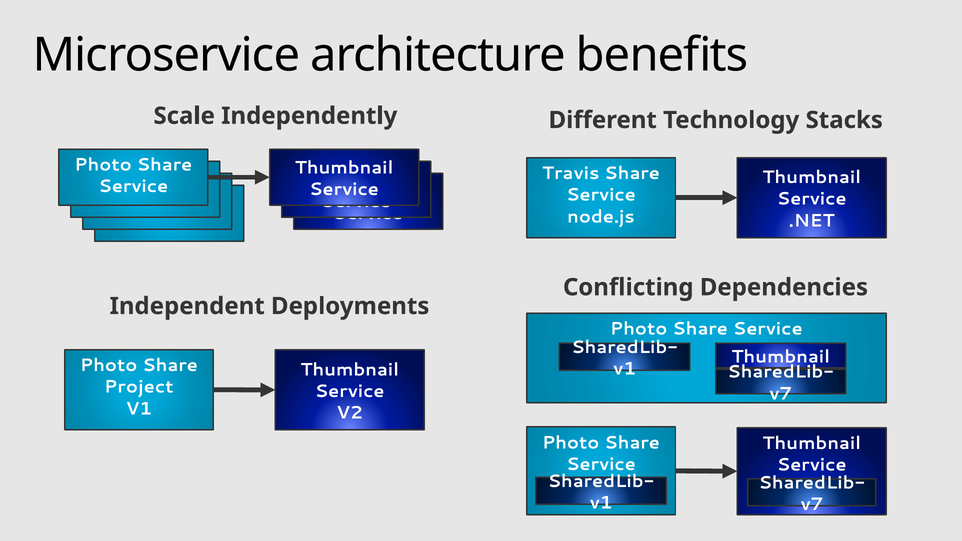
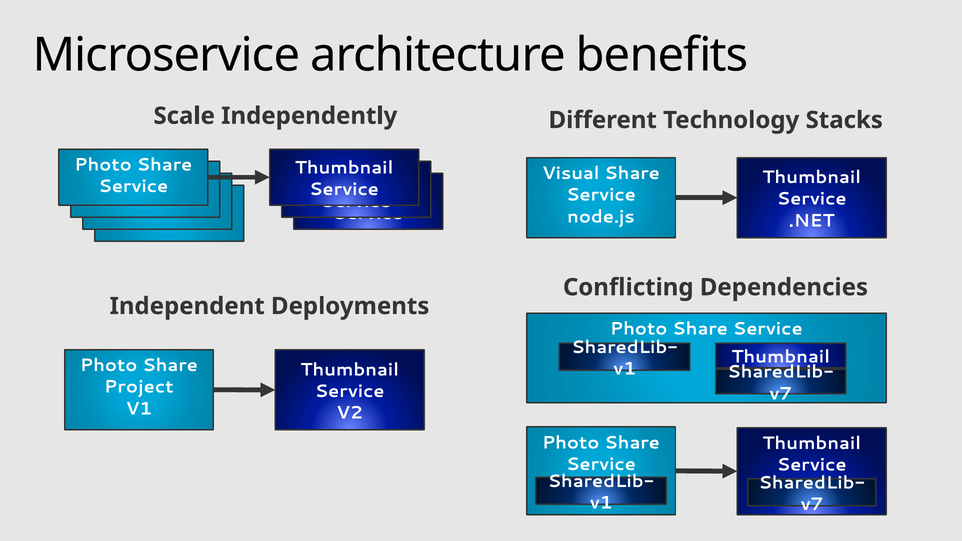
Travis: Travis -> Visual (571, 173)
